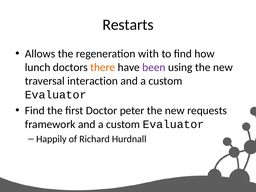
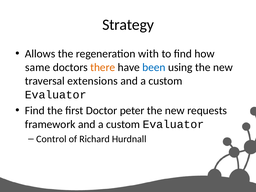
Restarts: Restarts -> Strategy (128, 25)
lunch: lunch -> same (38, 67)
been colour: purple -> blue (154, 67)
interaction: interaction -> extensions (93, 81)
Happily: Happily -> Control (51, 139)
